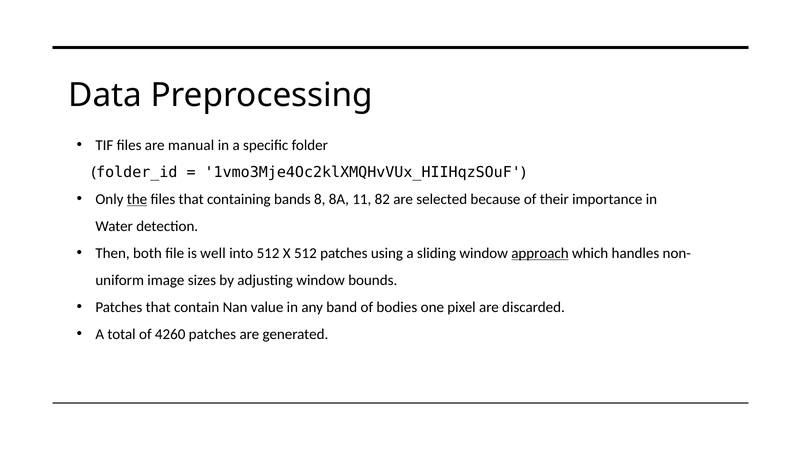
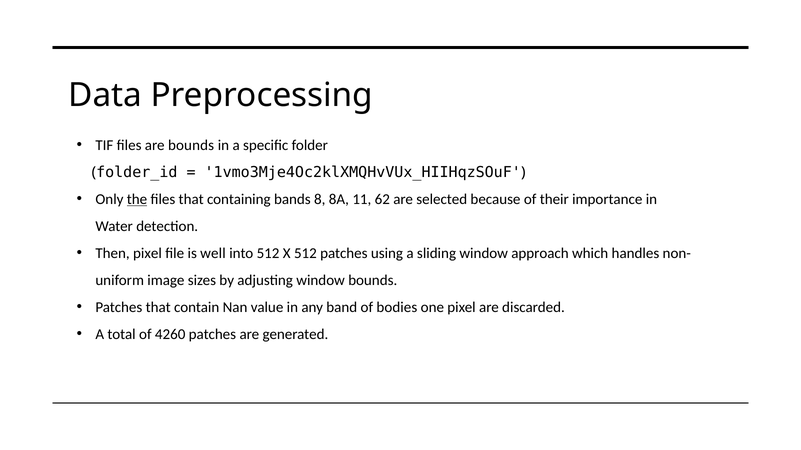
are manual: manual -> bounds (191, 145)
82: 82 -> 62 (382, 200)
Then both: both -> pixel (147, 254)
approach underline: present -> none (540, 254)
